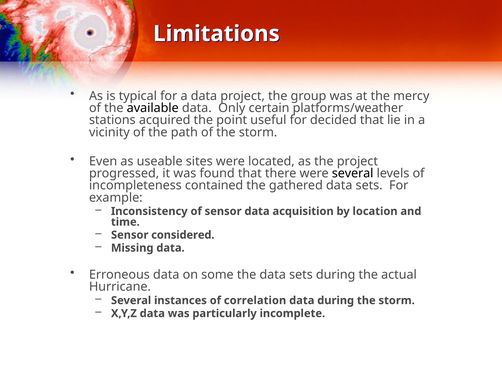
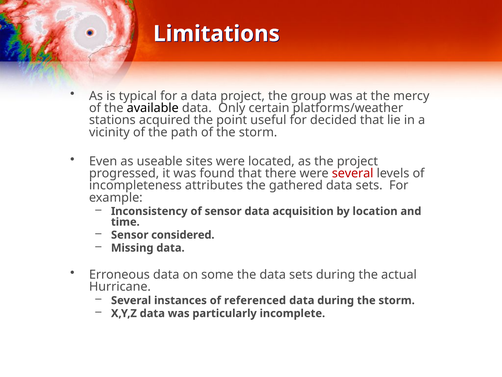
several colour: black -> red (353, 173)
contained: contained -> attributes (214, 185)
correlation: correlation -> referenced (255, 300)
